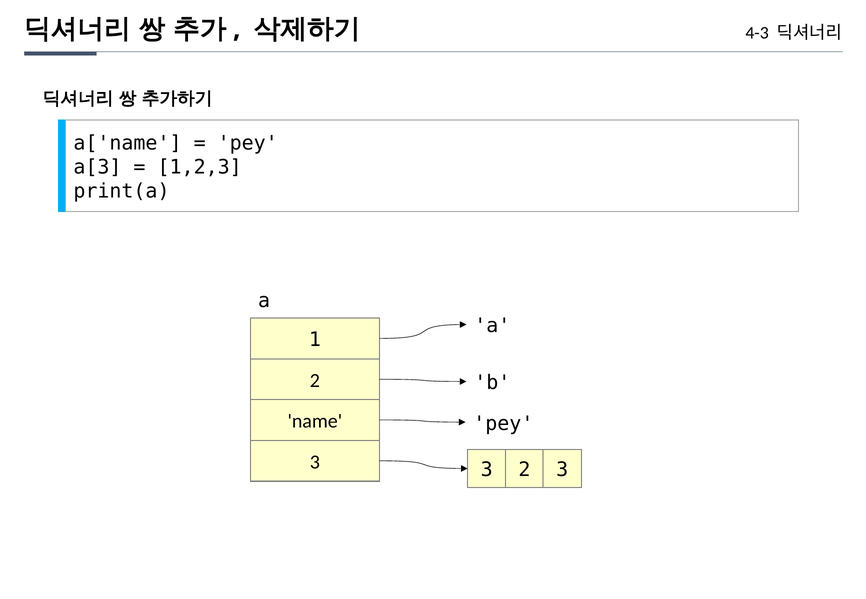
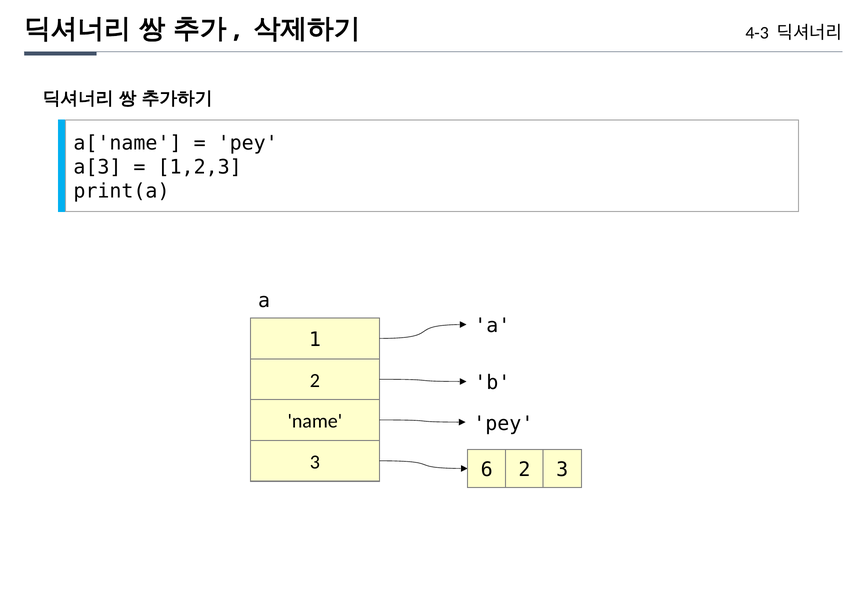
3 3: 3 -> 6 (487, 470)
